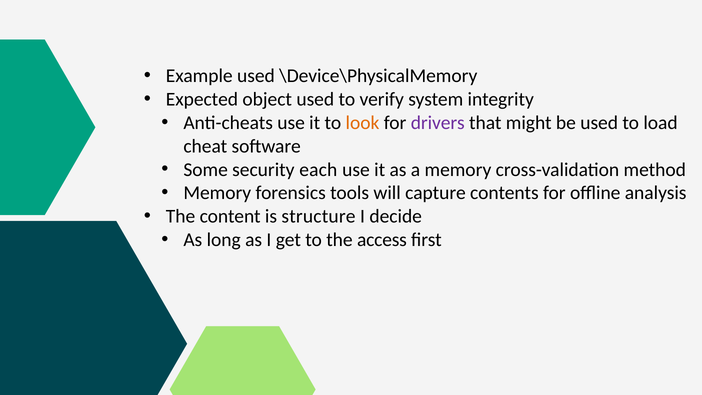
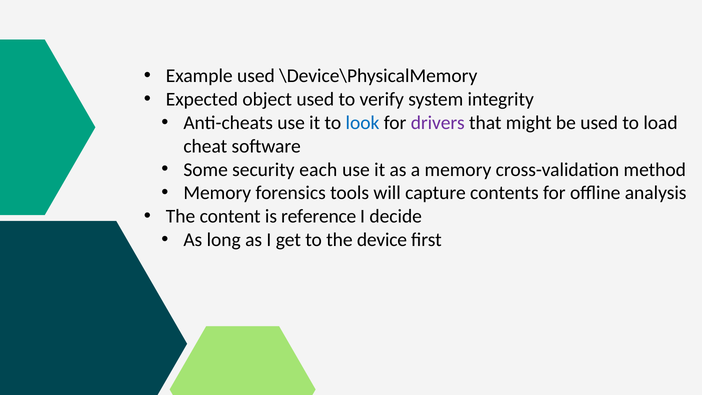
look colour: orange -> blue (362, 123)
structure: structure -> reference (319, 216)
access: access -> device (382, 240)
